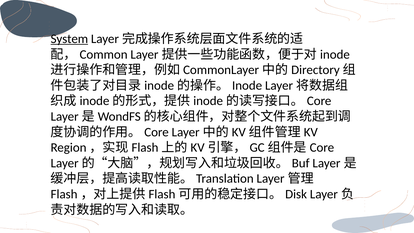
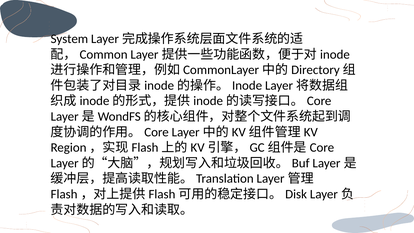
System underline: present -> none (69, 39)
